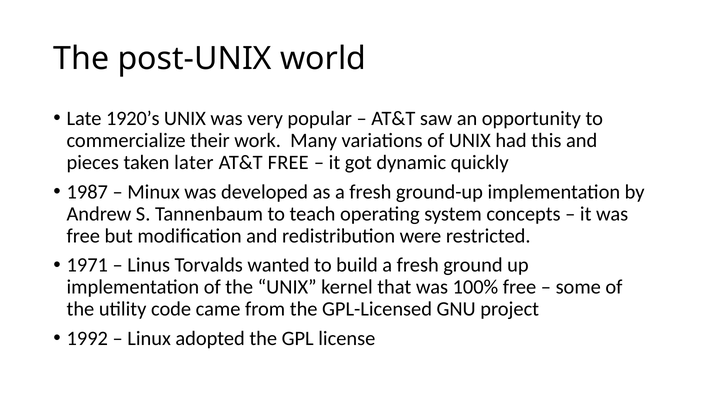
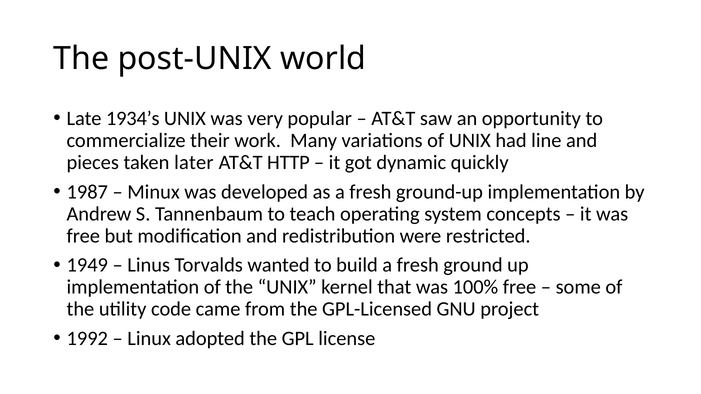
1920’s: 1920’s -> 1934’s (133, 118)
this: this -> line (546, 141)
AT&T FREE: FREE -> HTTP (288, 163)
1971: 1971 -> 1949 (87, 265)
